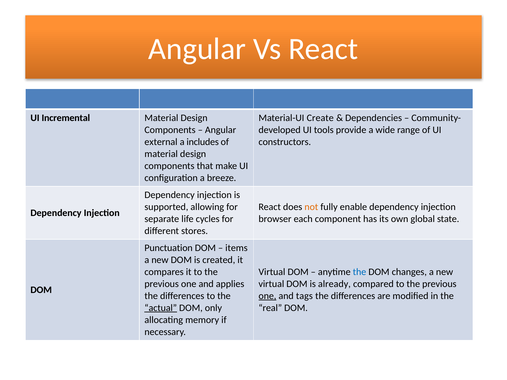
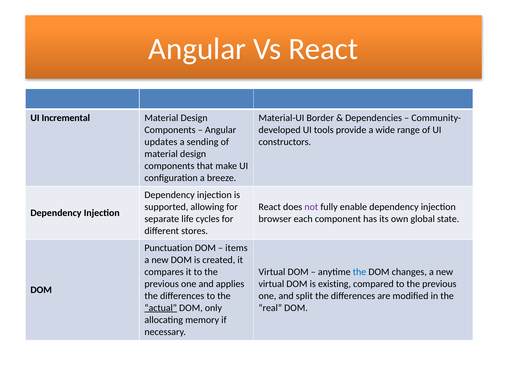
Create: Create -> Border (320, 118)
external: external -> updates (161, 142)
includes: includes -> sending (203, 142)
not colour: orange -> purple (311, 207)
already: already -> existing (334, 284)
one underline: present -> none (267, 296)
tags: tags -> split (304, 296)
